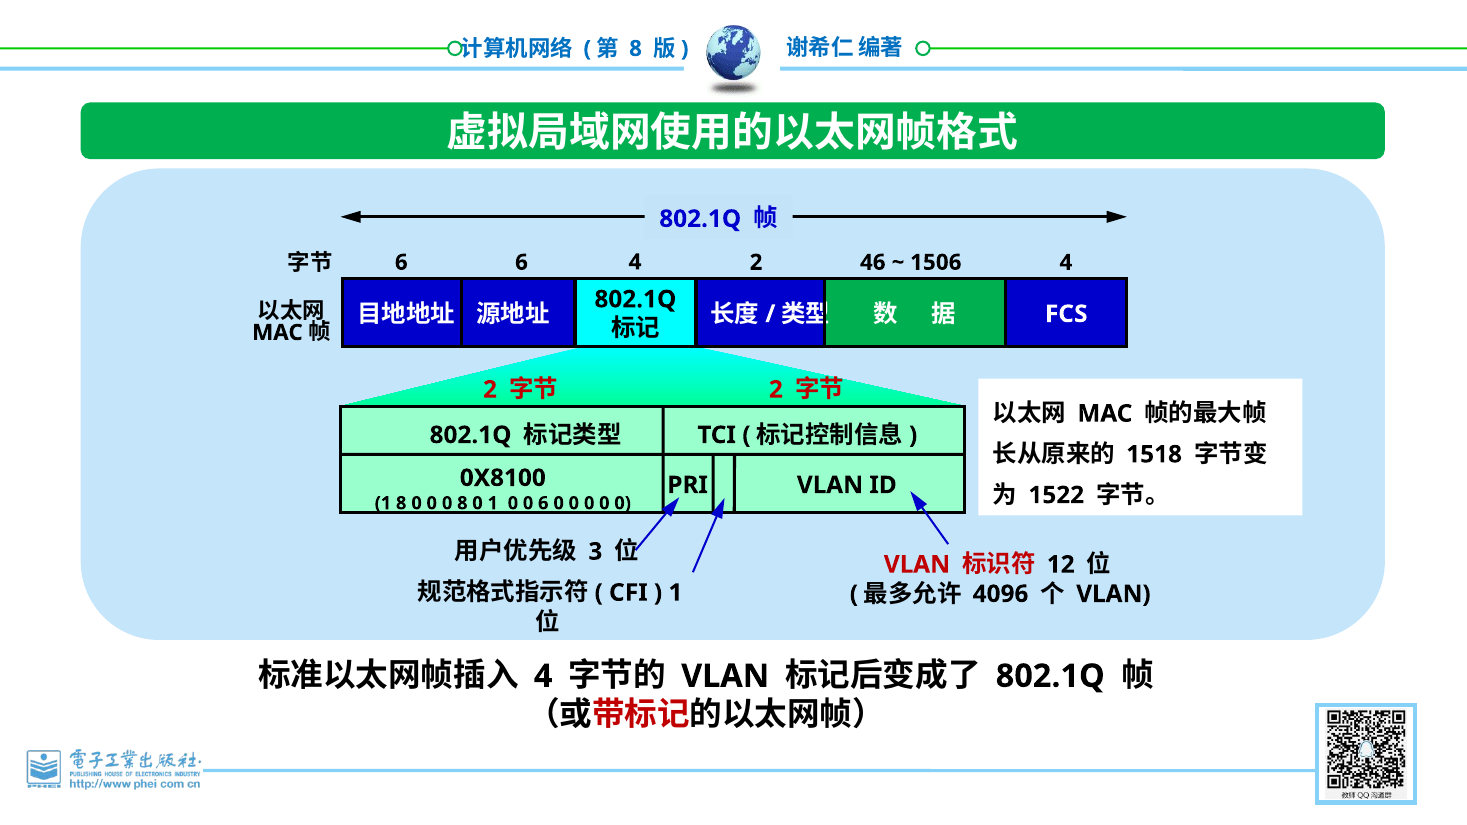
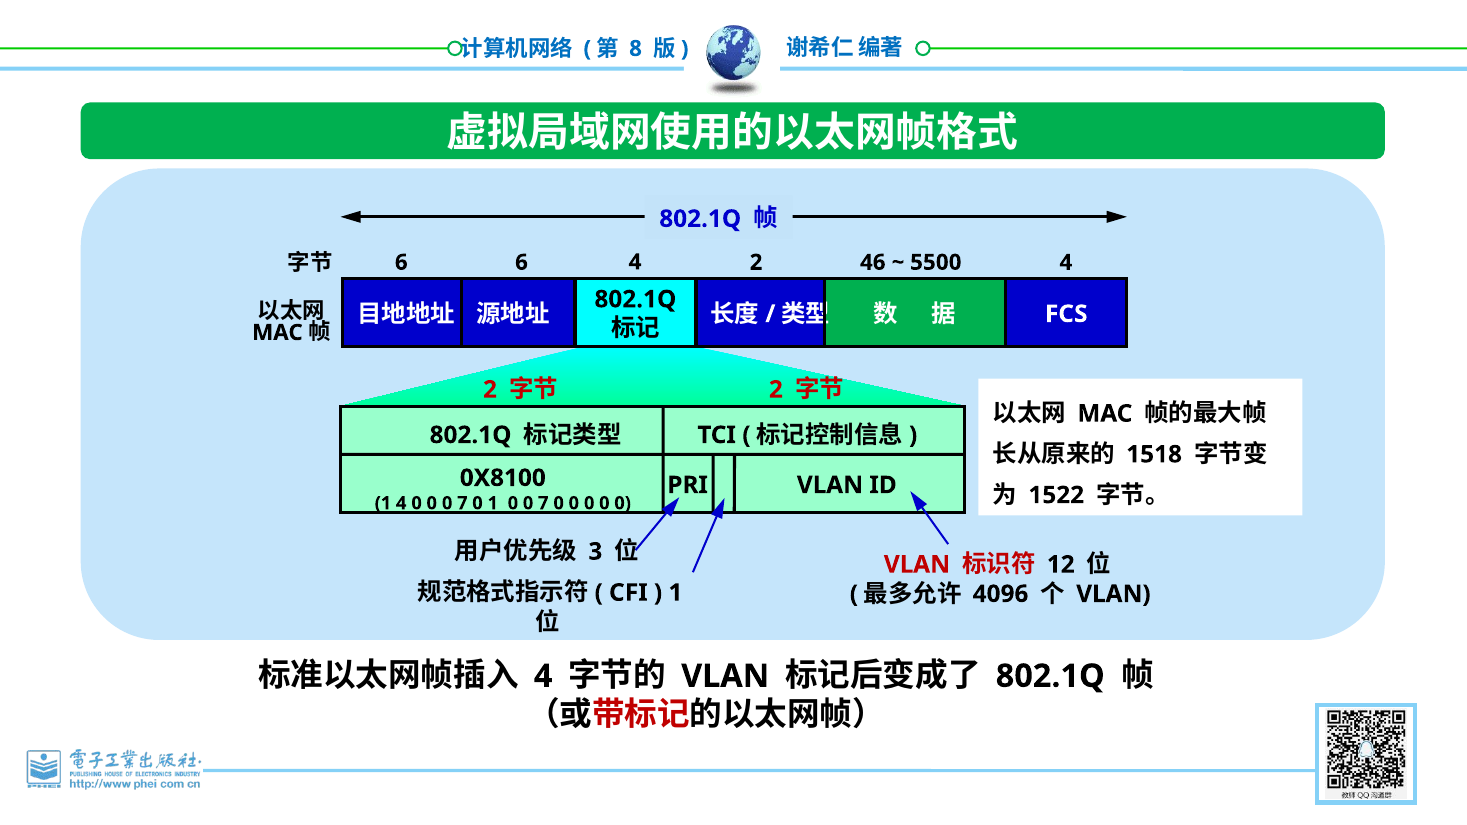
1506: 1506 -> 5500 (936, 262)
1 8: 8 -> 4 (401, 503)
0 0 0 8: 8 -> 7 (462, 503)
1 0 0 6: 6 -> 7 (543, 503)
